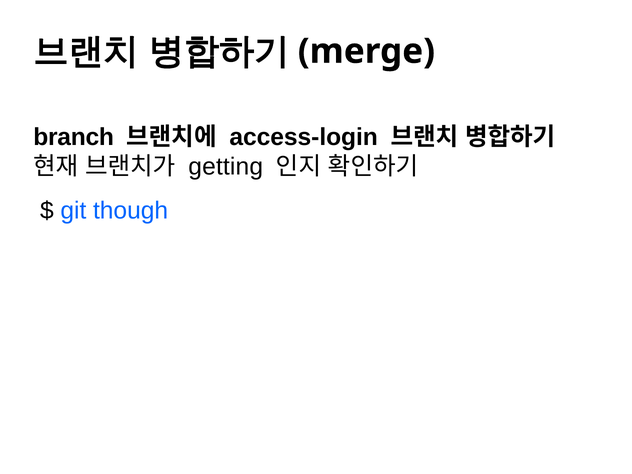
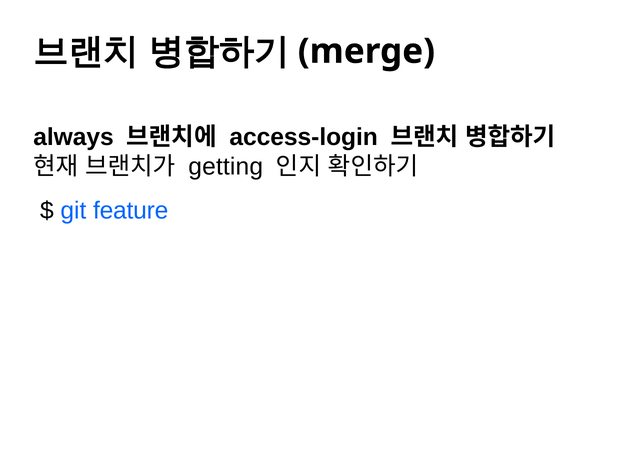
branch: branch -> always (74, 137)
though: though -> feature (131, 211)
